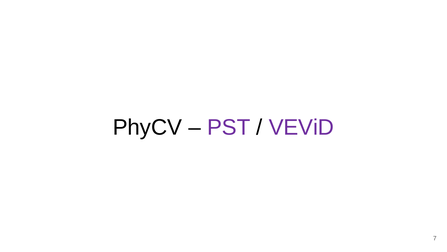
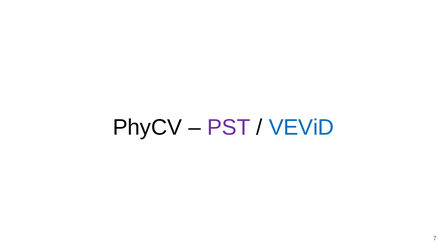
VEViD colour: purple -> blue (301, 127)
